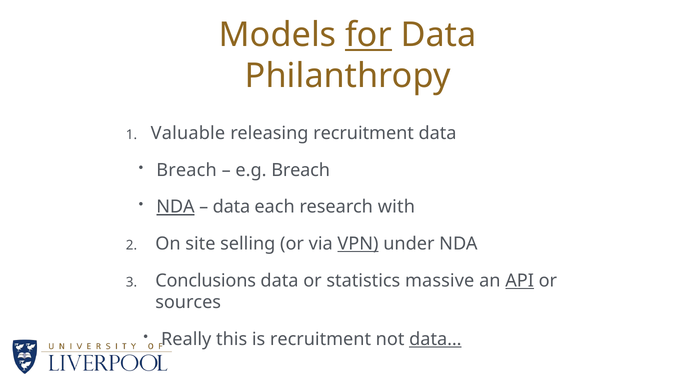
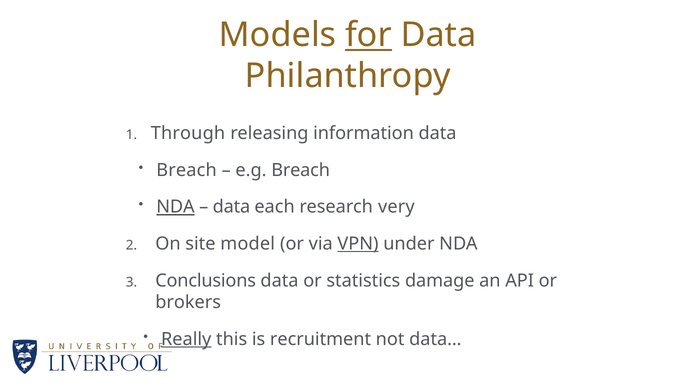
Valuable: Valuable -> Through (188, 133)
releasing recruitment: recruitment -> information (364, 133)
with: with -> very (396, 207)
selling: selling -> model (248, 244)
massive: massive -> damage (440, 281)
API underline: present -> none (520, 281)
sources: sources -> brokers (188, 302)
Really underline: none -> present (186, 339)
data… underline: present -> none (435, 339)
